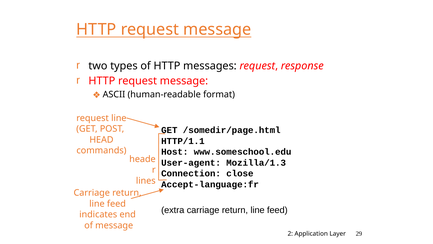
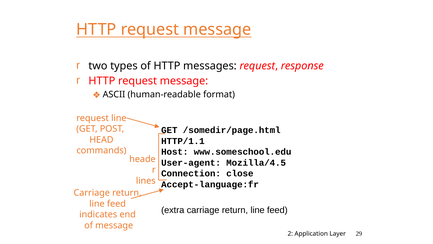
Mozilla/1.3: Mozilla/1.3 -> Mozilla/4.5 (256, 162)
